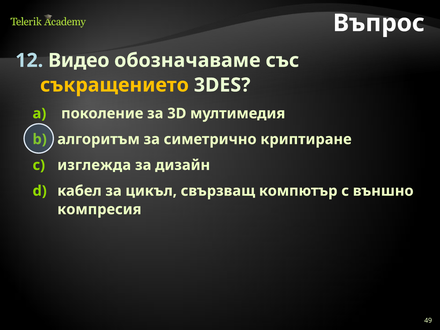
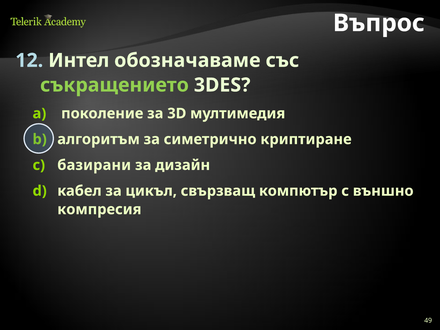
Видео: Видео -> Интел (79, 60)
съкращението colour: yellow -> light green (114, 85)
изглежда: изглежда -> базирани (94, 165)
